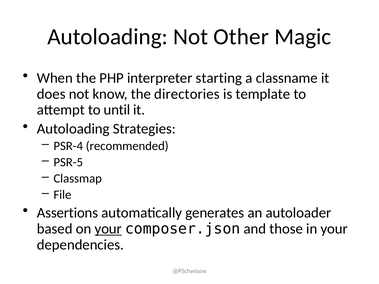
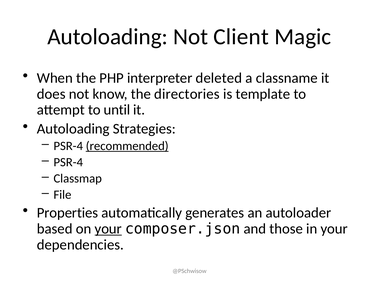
Other: Other -> Client (241, 37)
starting: starting -> deleted (219, 78)
recommended underline: none -> present (127, 146)
PSR-5: PSR-5 -> PSR-4 (68, 162)
Assertions: Assertions -> Properties (68, 213)
